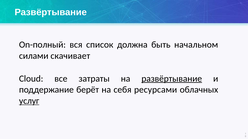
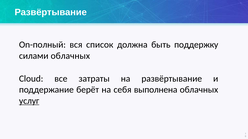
начальном: начальном -> поддержку (196, 45)
силами скачивает: скачивает -> облачных (70, 56)
развёртывание underline: present -> none (172, 79)
ресурсами: ресурсами -> выполнена (156, 90)
